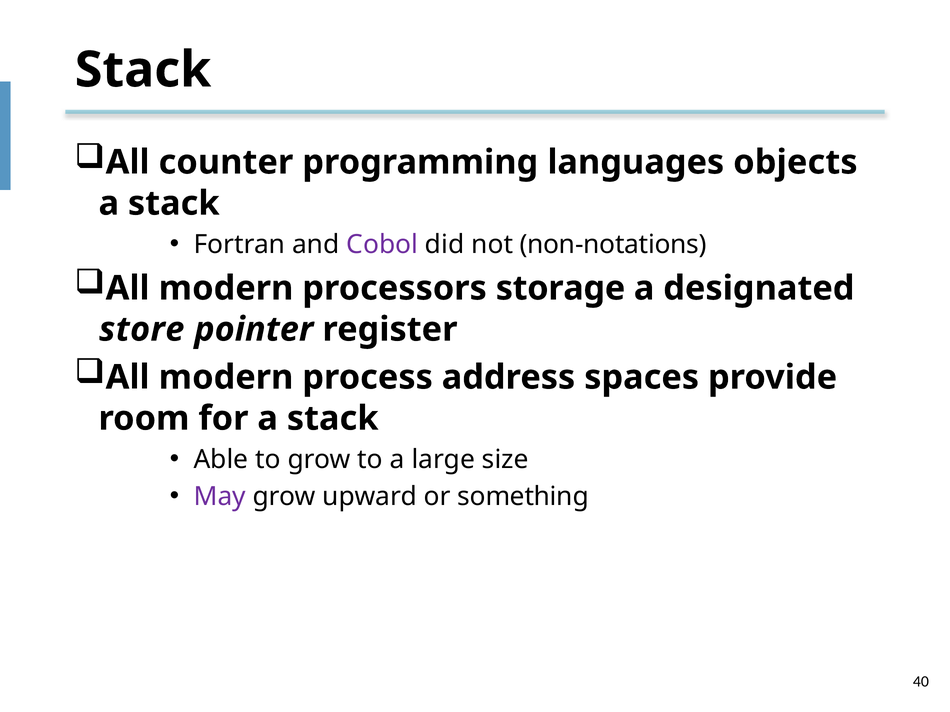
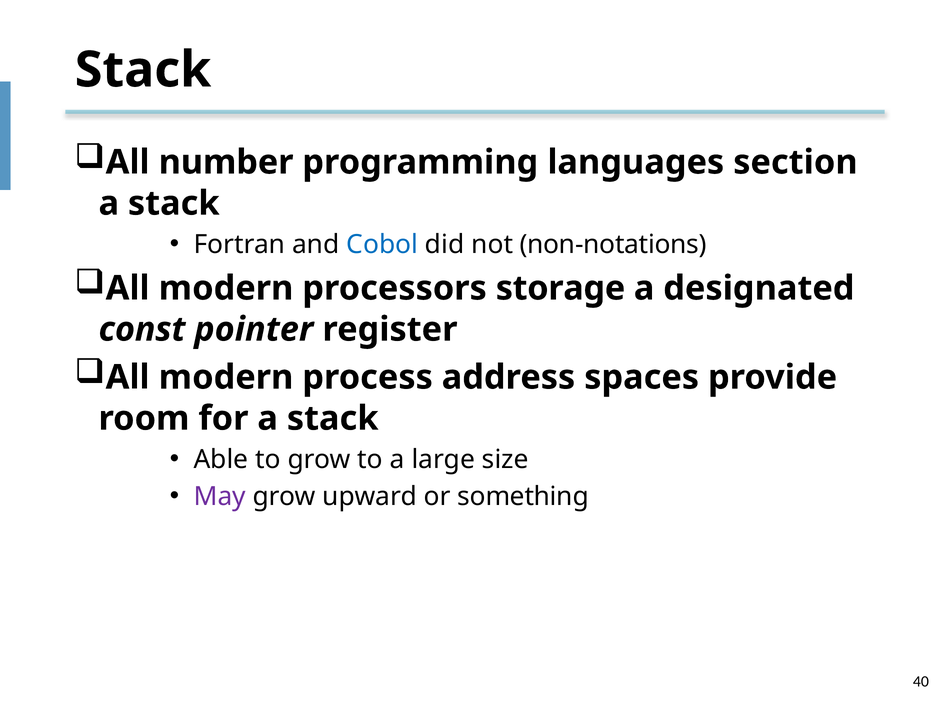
counter: counter -> number (226, 162)
objects: objects -> section (795, 162)
Cobol colour: purple -> blue (382, 245)
store: store -> const (142, 330)
